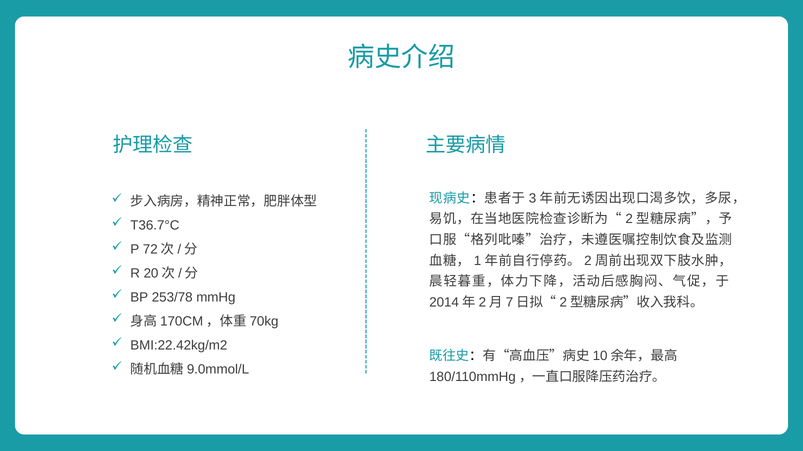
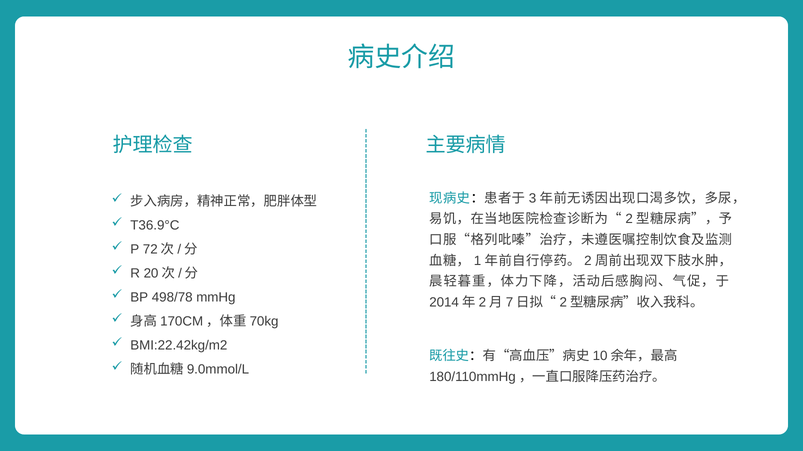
T36.7°C: T36.7°C -> T36.9°C (155, 226)
253/78: 253/78 -> 498/78 (172, 298)
